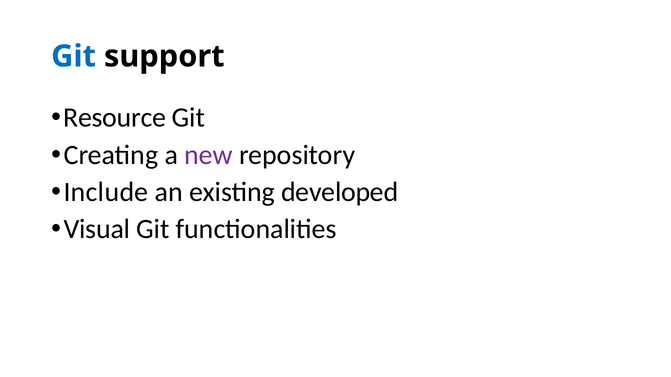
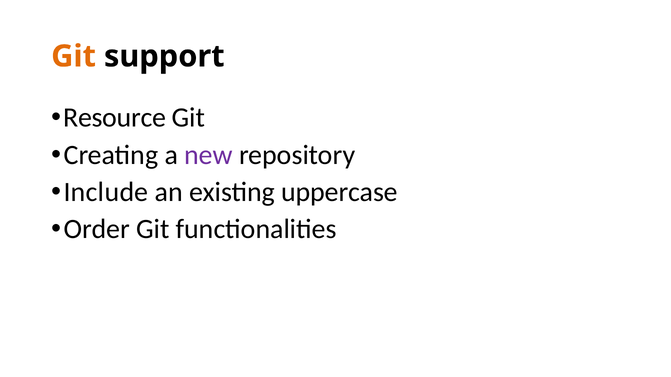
Git colour: blue -> orange (74, 56)
developed: developed -> uppercase (340, 192)
Visual: Visual -> Order (97, 229)
